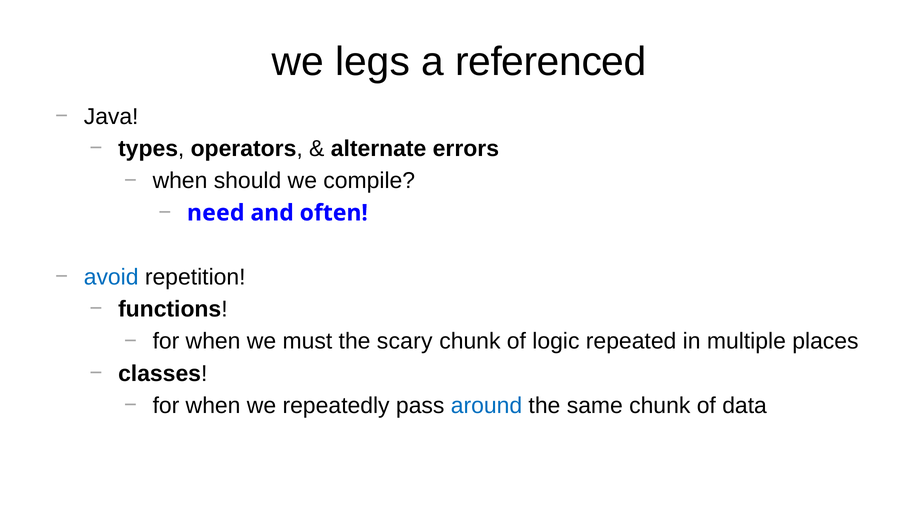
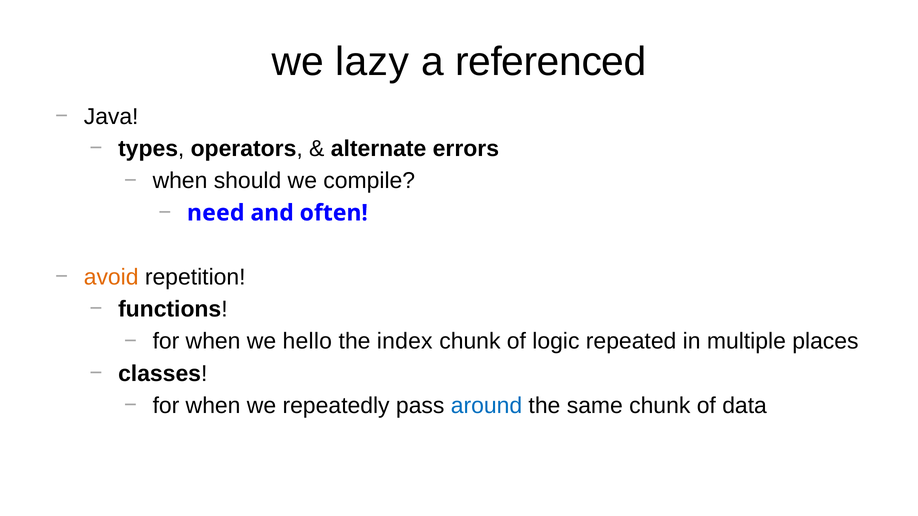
legs: legs -> lazy (372, 62)
avoid colour: blue -> orange (111, 277)
must: must -> hello (307, 342)
scary: scary -> index (405, 342)
